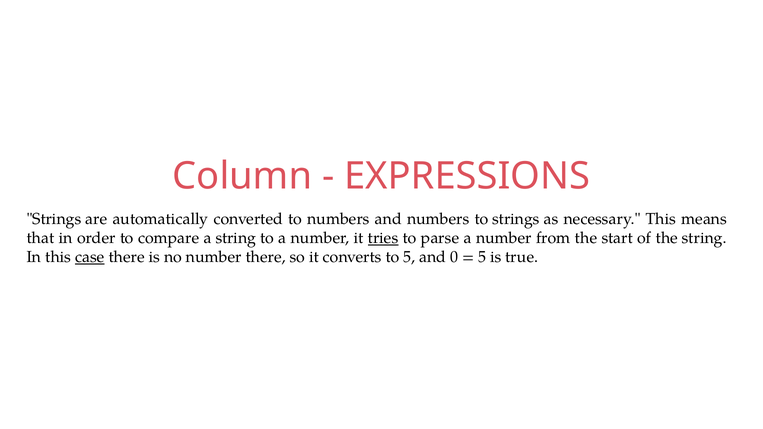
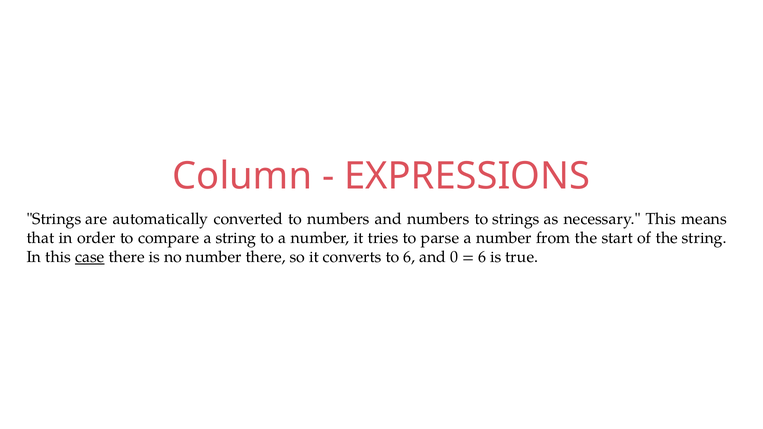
tries underline: present -> none (383, 238)
to 5: 5 -> 6 (409, 257)
5: 5 -> 6 (482, 257)
